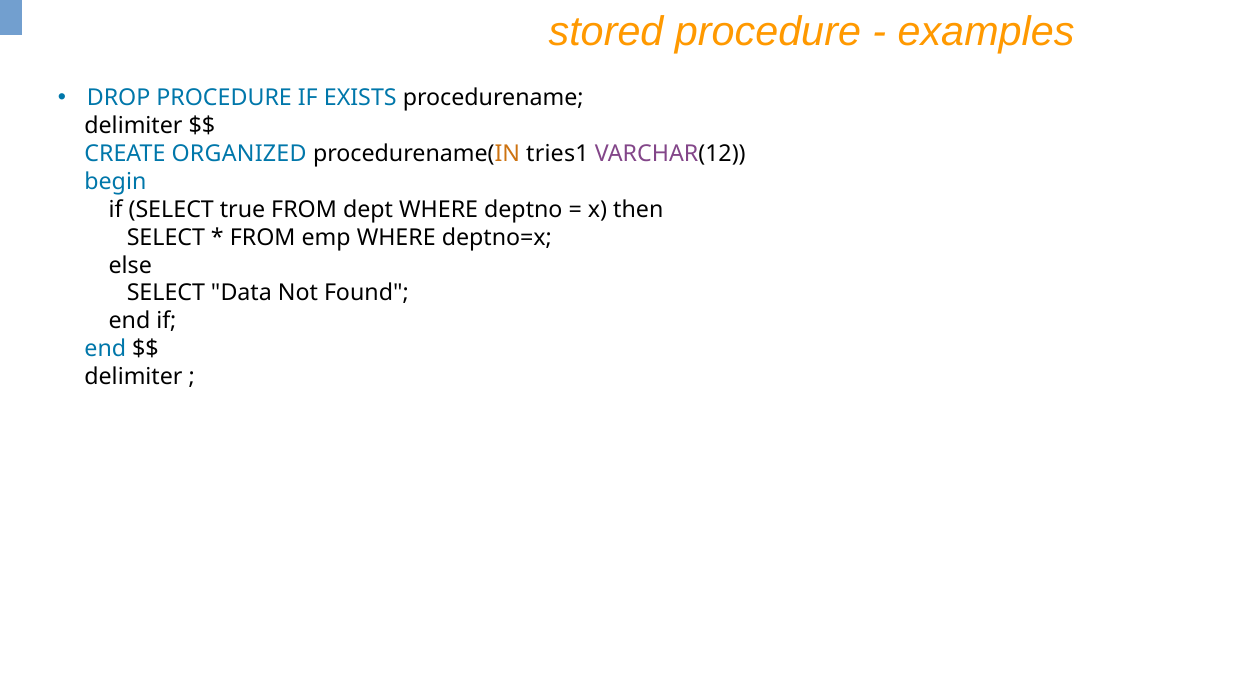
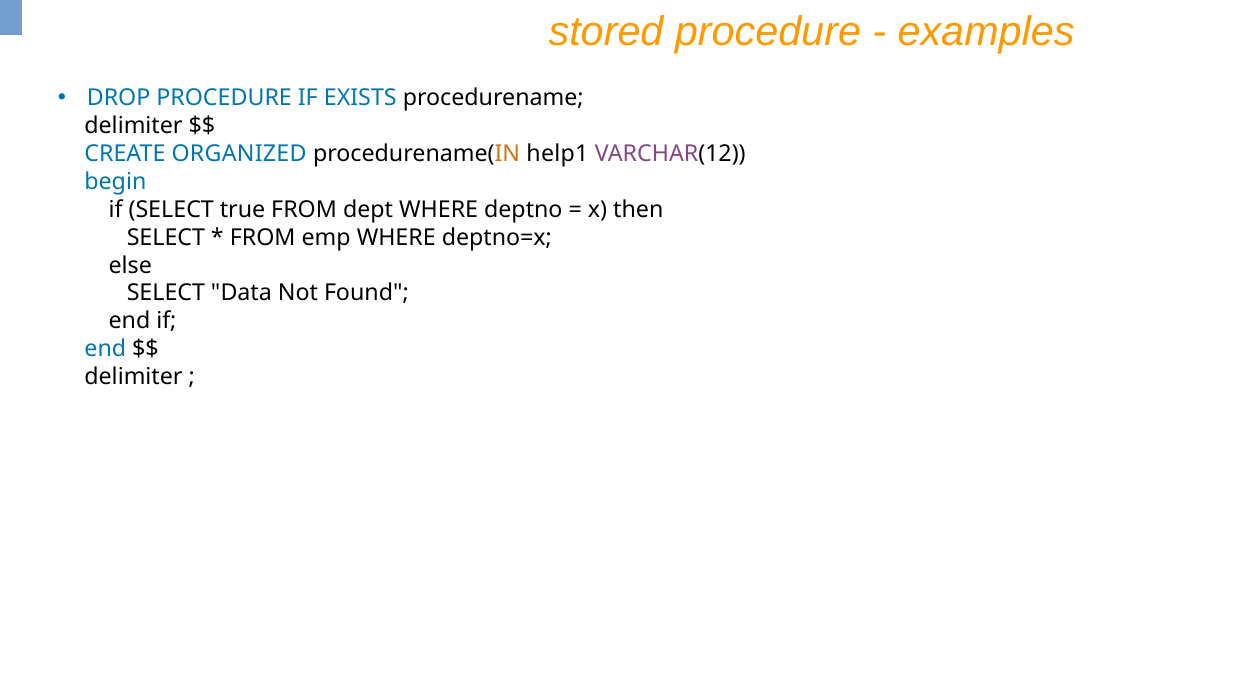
tries1: tries1 -> help1 (557, 154)
